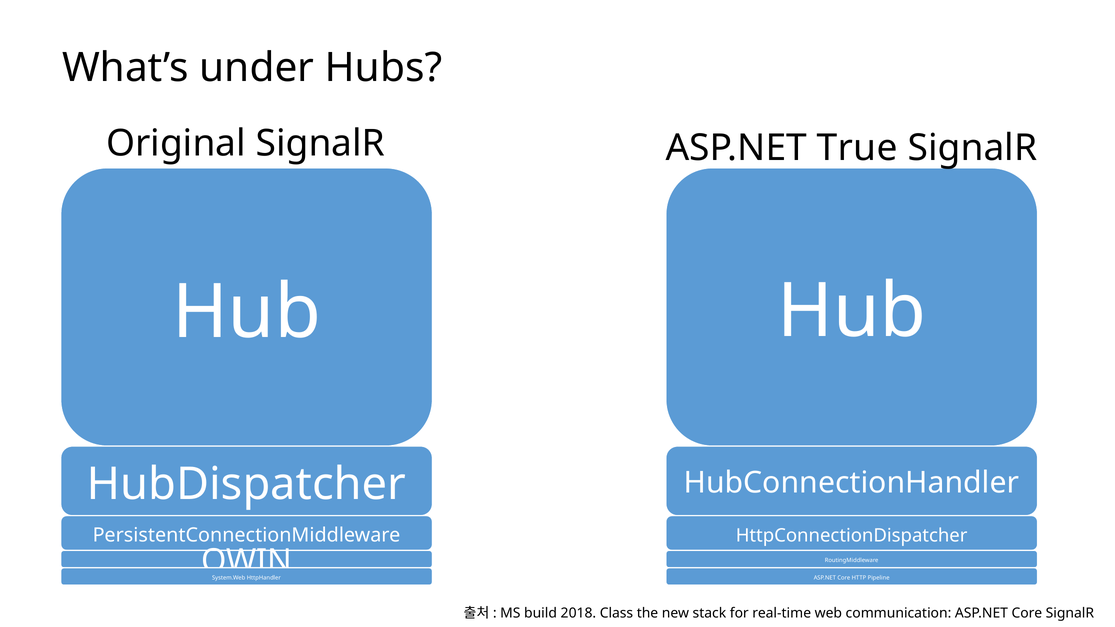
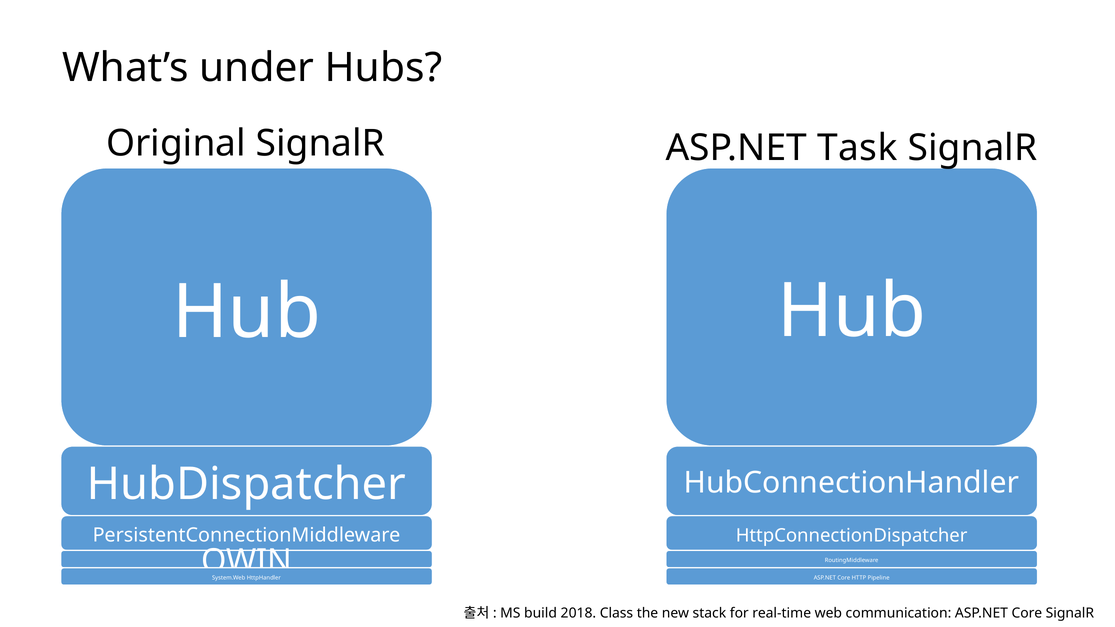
True: True -> Task (857, 148)
